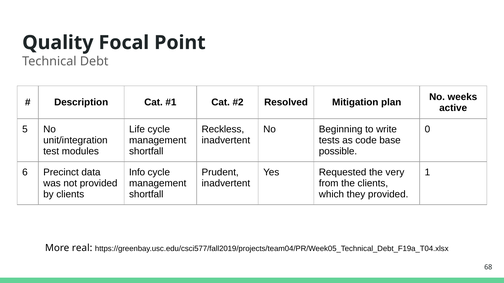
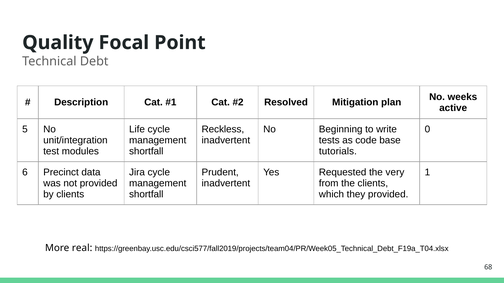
possible: possible -> tutorials (338, 152)
Info: Info -> Jira (137, 173)
